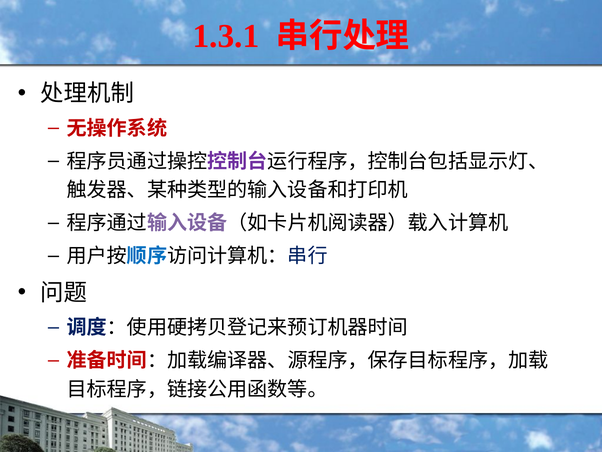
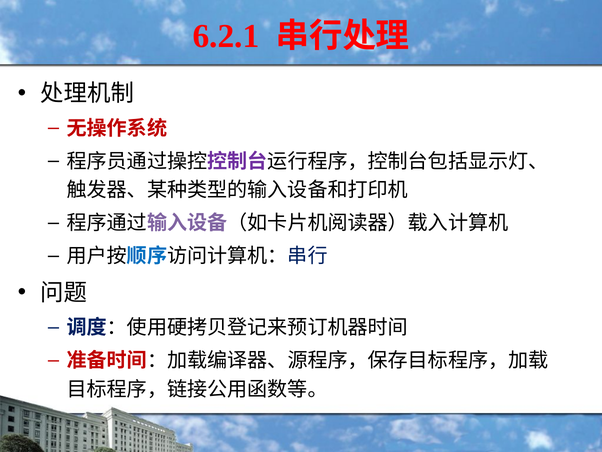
1.3.1: 1.3.1 -> 6.2.1 (226, 36)
